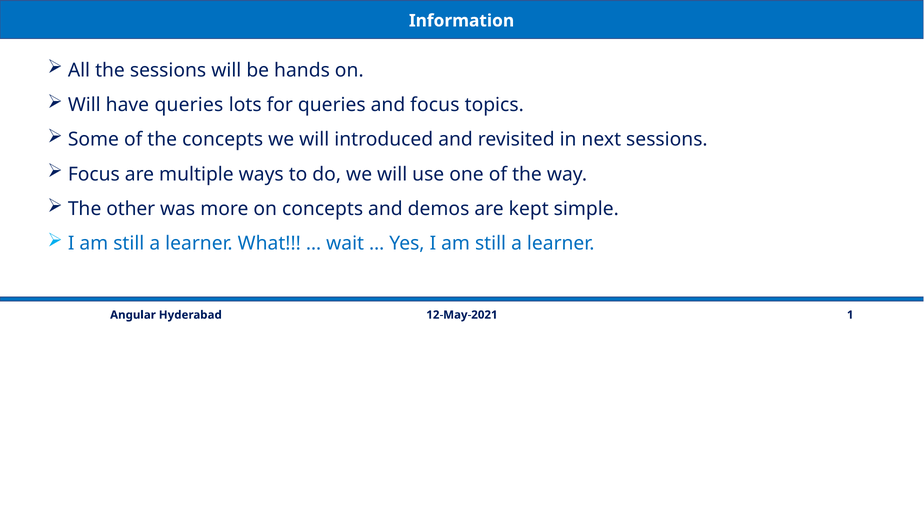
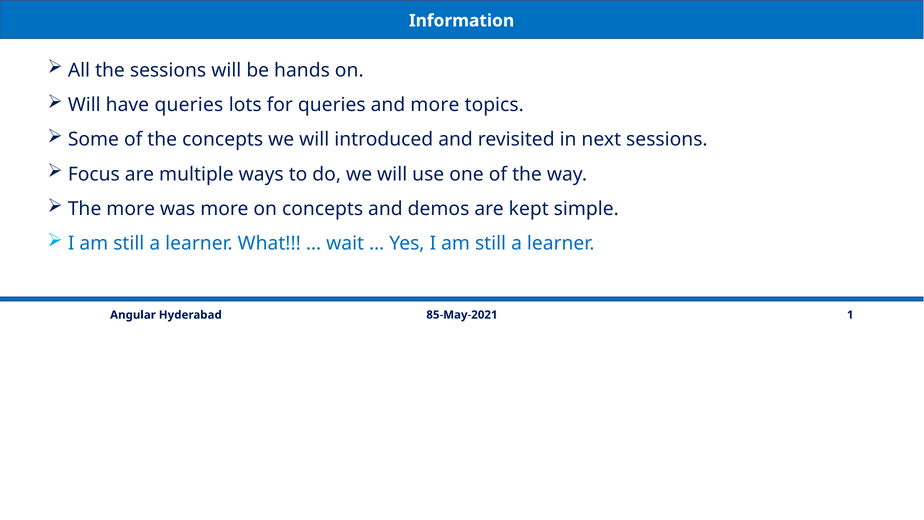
and focus: focus -> more (435, 105)
The other: other -> more (131, 209)
12-May-2021: 12-May-2021 -> 85-May-2021 (462, 315)
